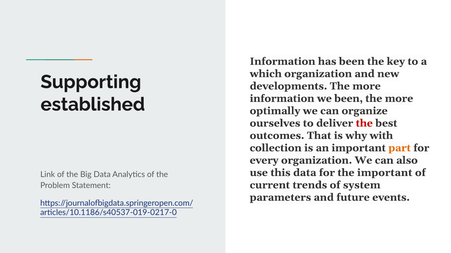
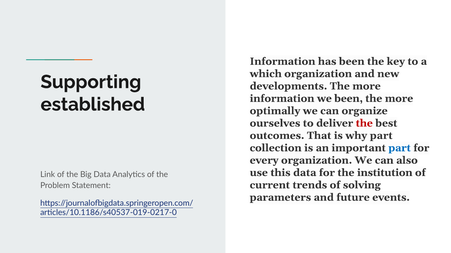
why with: with -> part (381, 136)
part colour: orange -> blue (400, 148)
the important: important -> institution (385, 173)
system: system -> solving (362, 185)
